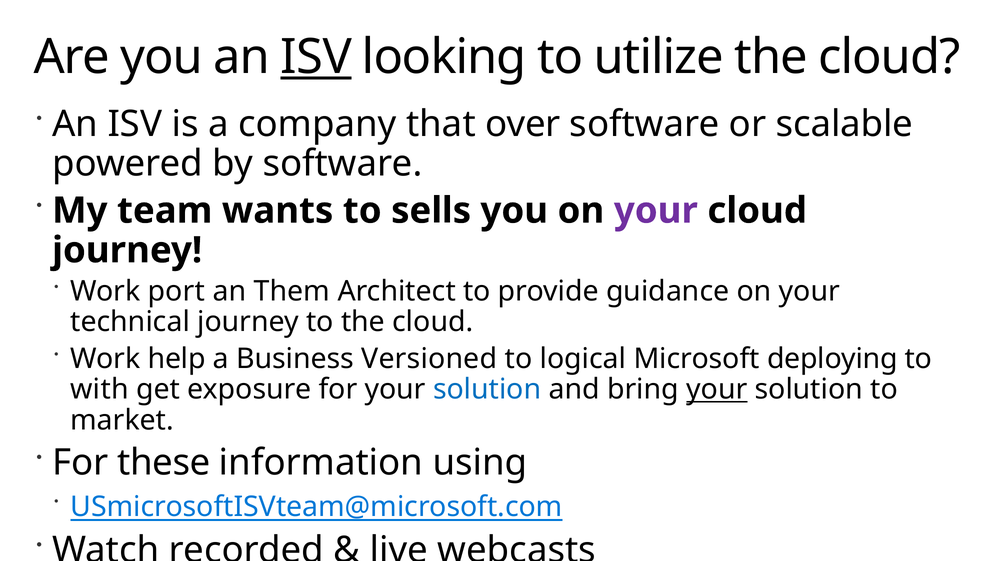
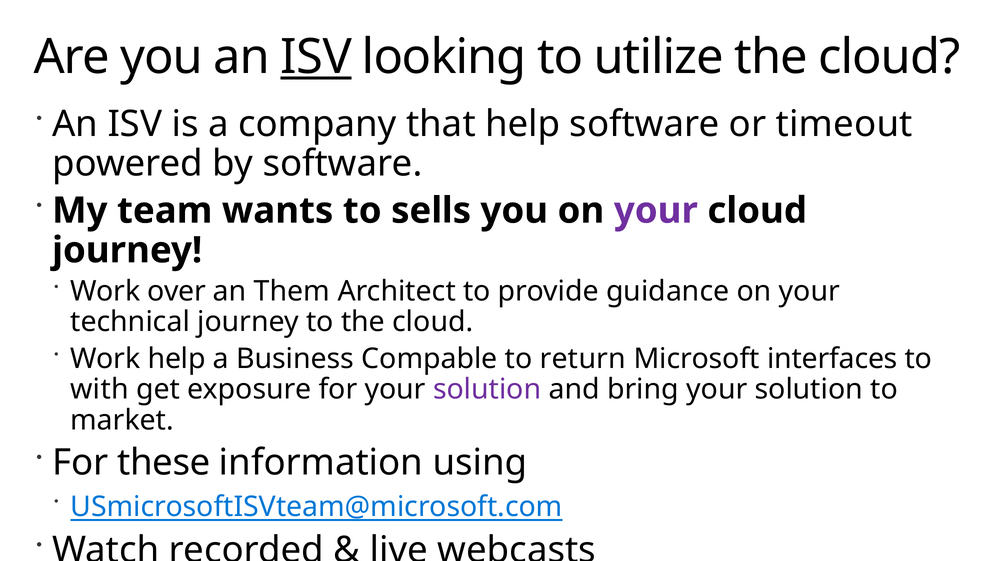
that over: over -> help (523, 124)
scalable: scalable -> timeout (844, 124)
port: port -> over (177, 291)
Versioned: Versioned -> Compable (429, 358)
logical: logical -> return (583, 358)
deploying: deploying -> interfaces (832, 358)
solution colour: blue -> purple (487, 389)
your underline: present -> none (717, 389)
